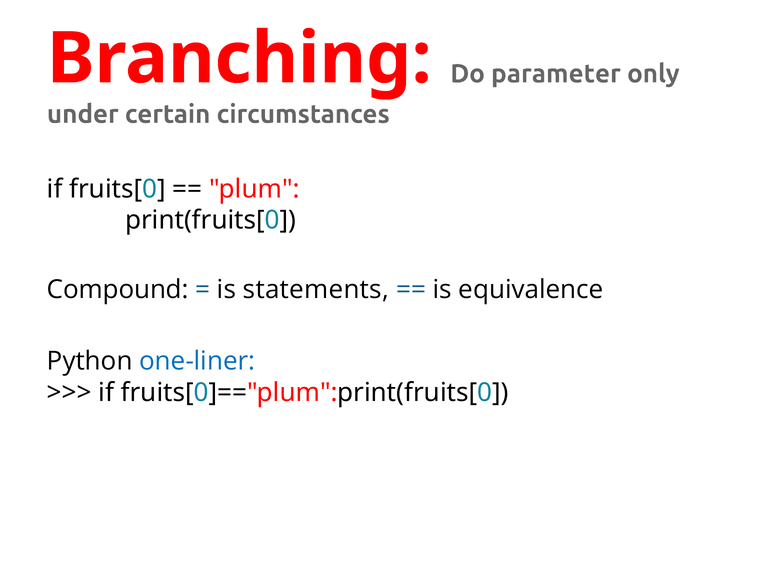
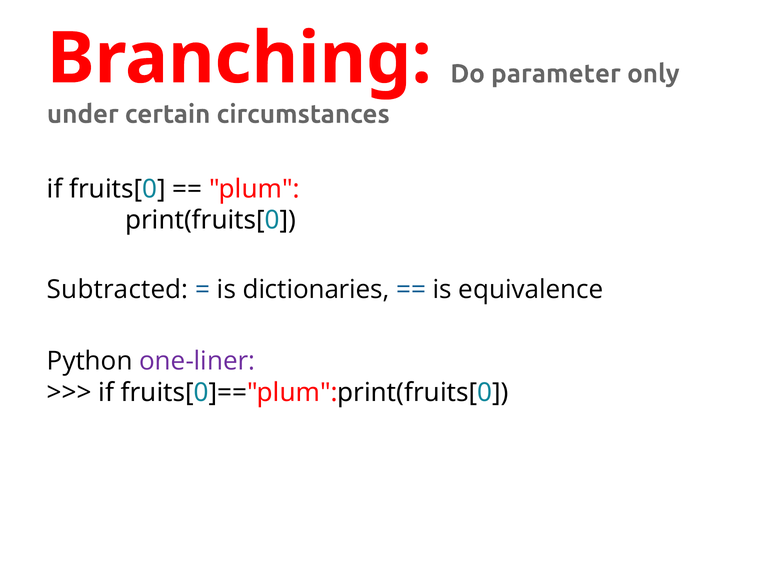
Compound: Compound -> Subtracted (118, 289)
statements: statements -> dictionaries (316, 289)
one-liner colour: blue -> purple (197, 361)
